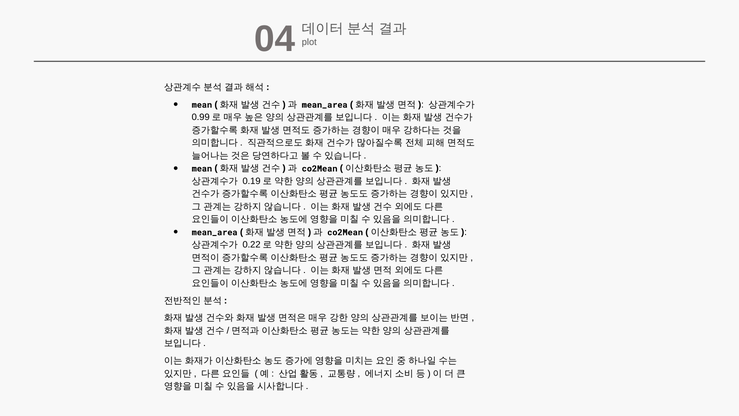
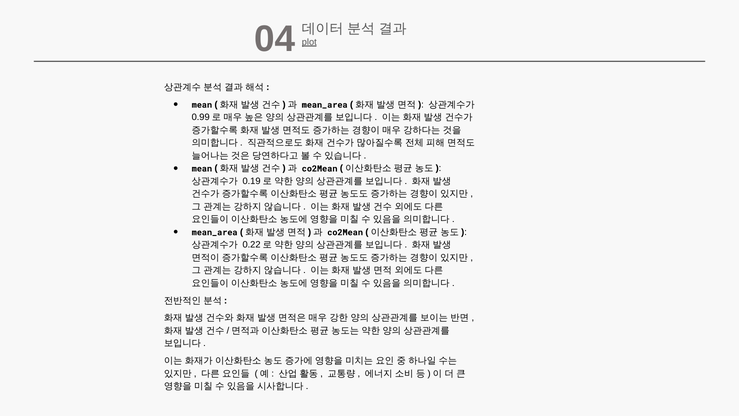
plot underline: none -> present (309, 42)
